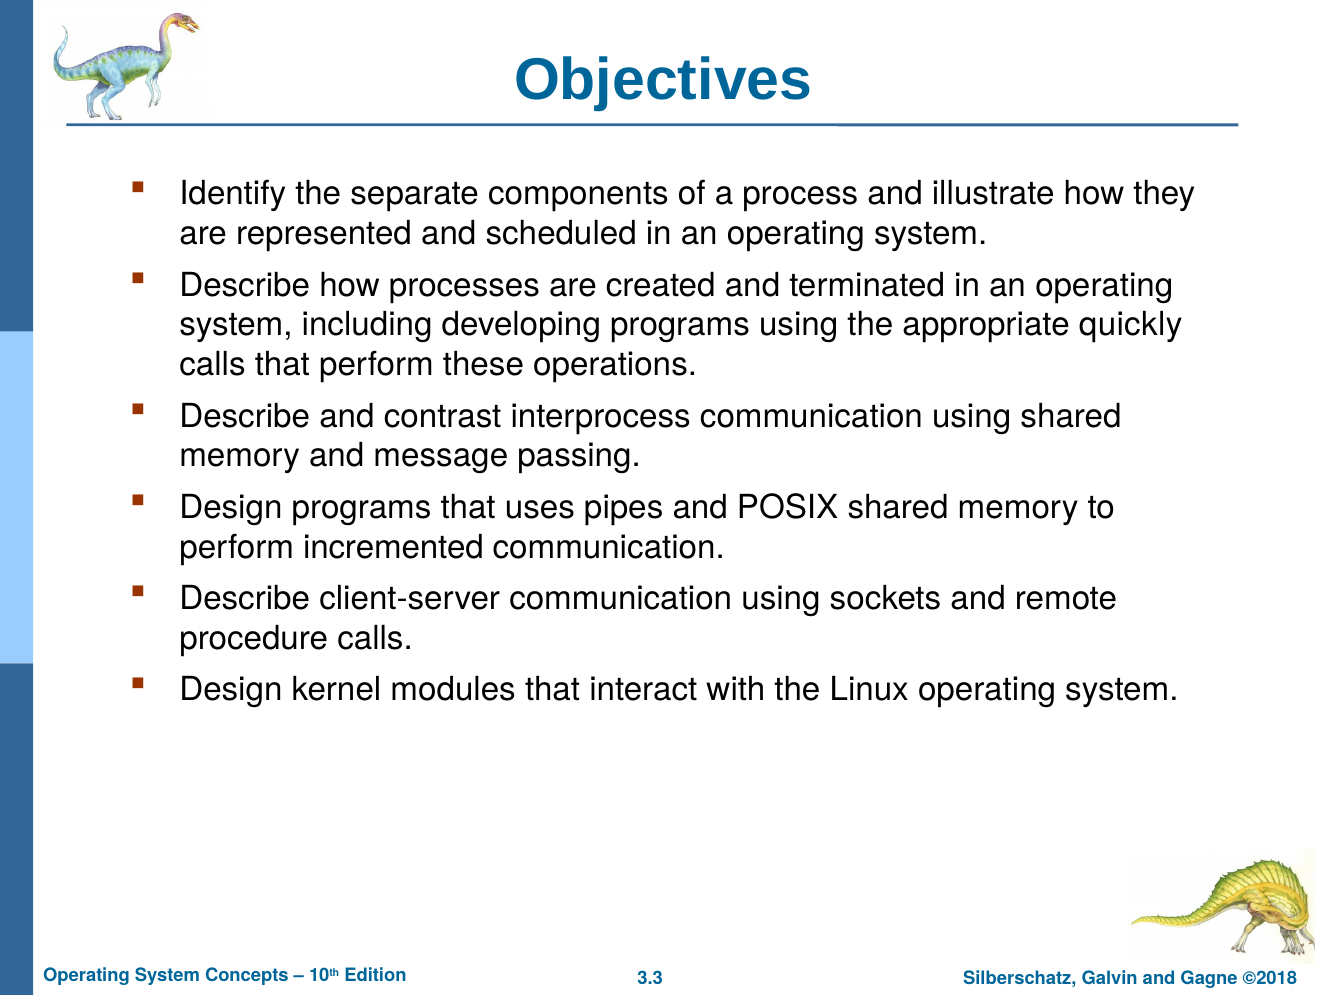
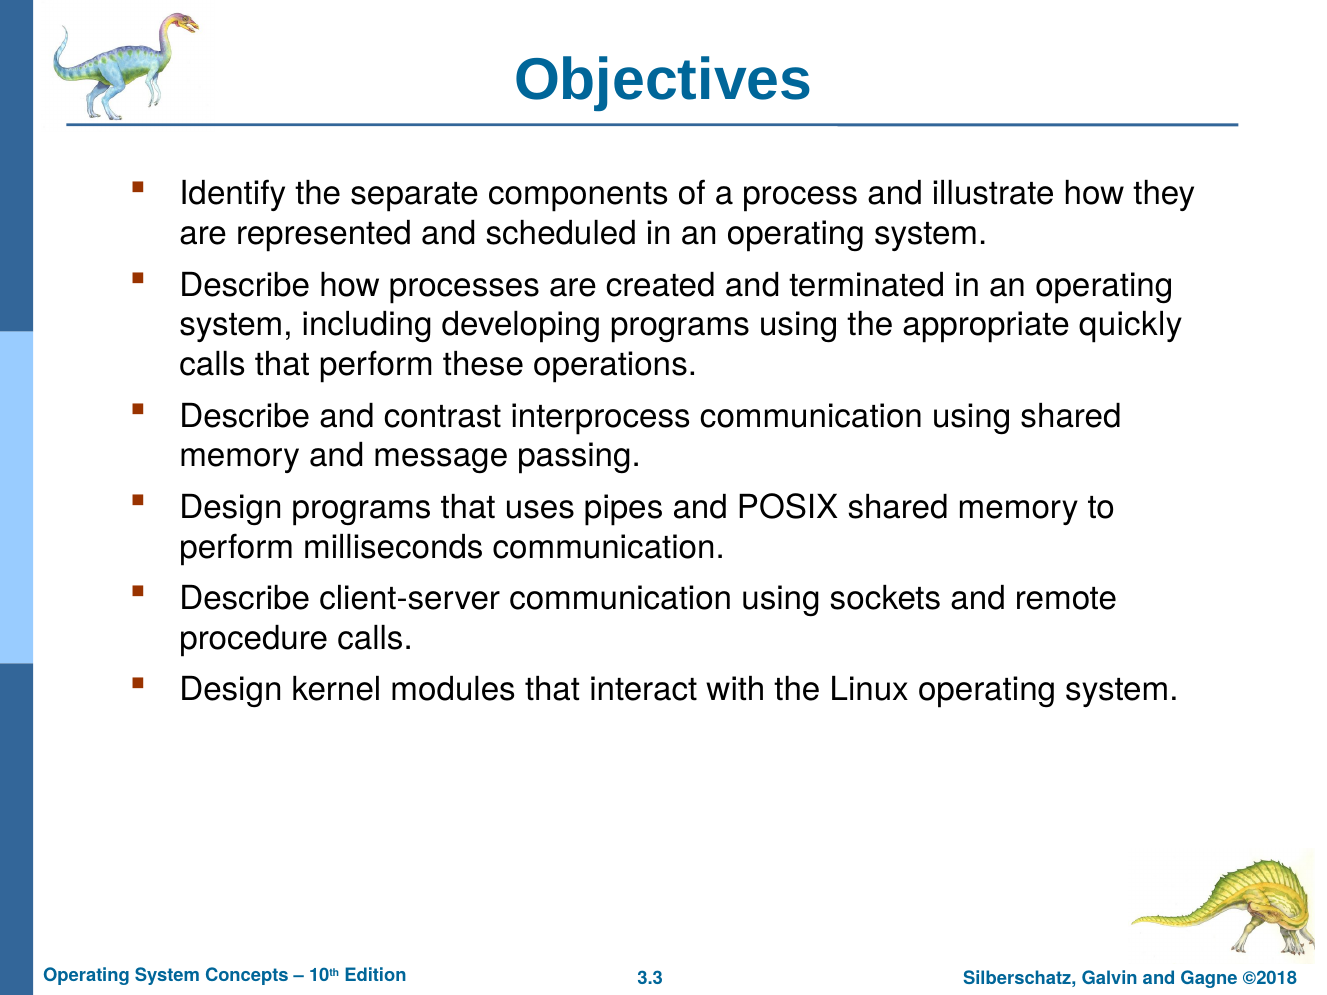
incremented: incremented -> milliseconds (393, 547)
